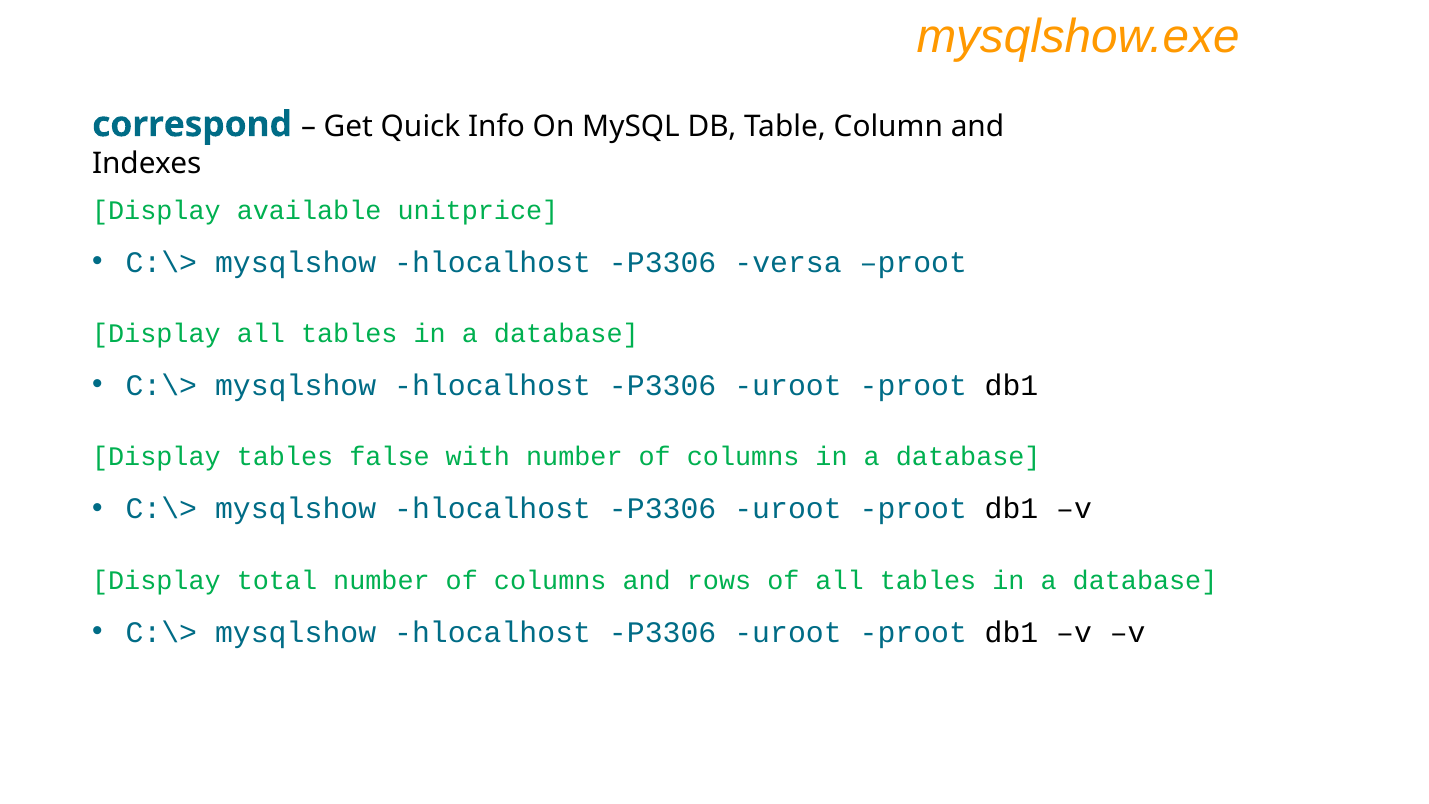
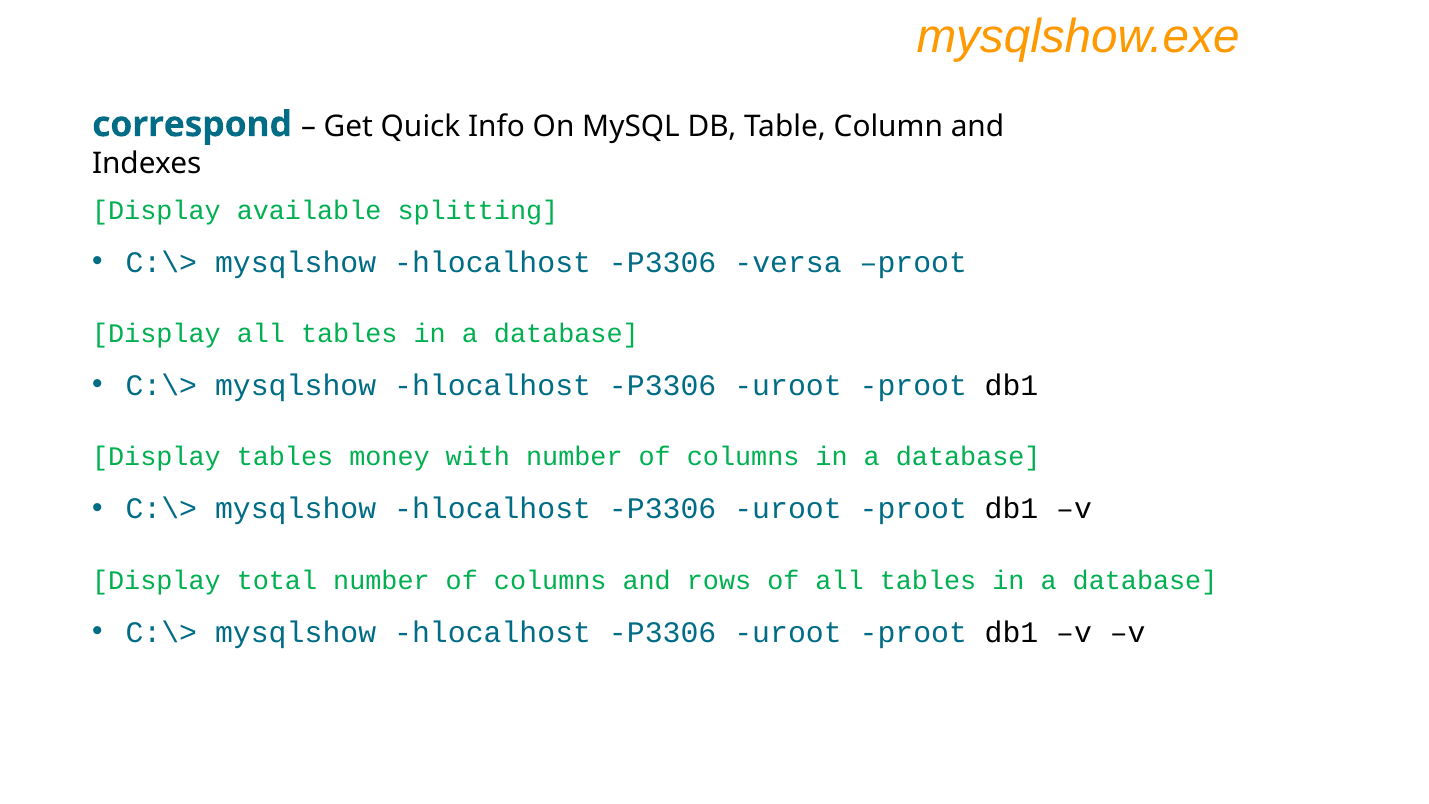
unitprice: unitprice -> splitting (478, 210)
false: false -> money (389, 457)
